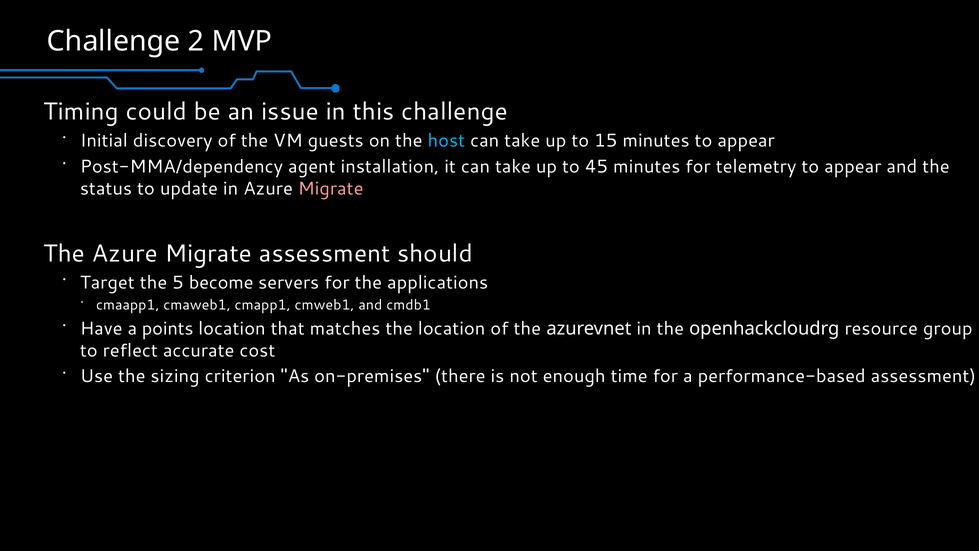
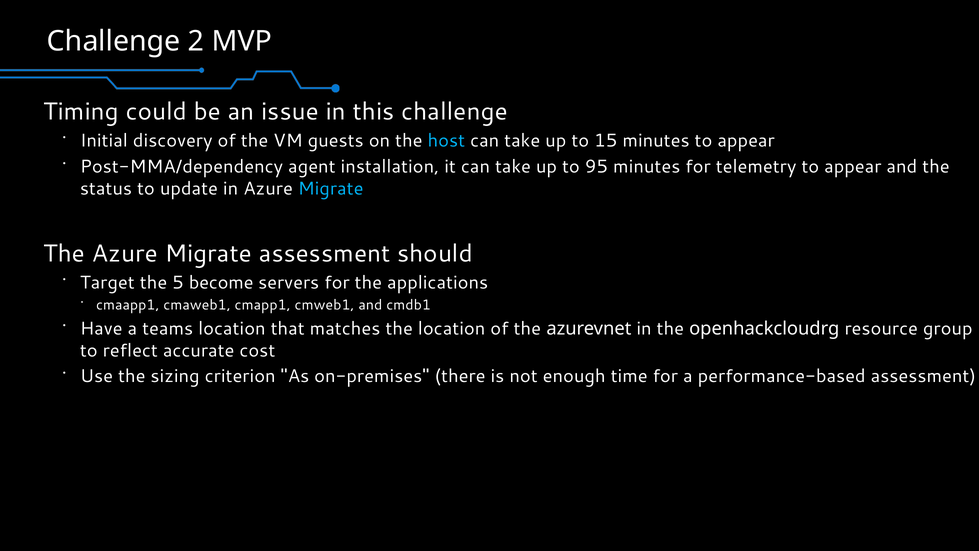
45: 45 -> 95 (597, 166)
Migrate colour: pink -> light blue (331, 188)
points: points -> teams (168, 328)
